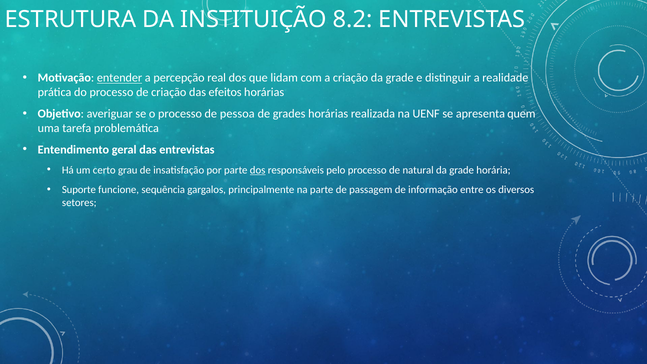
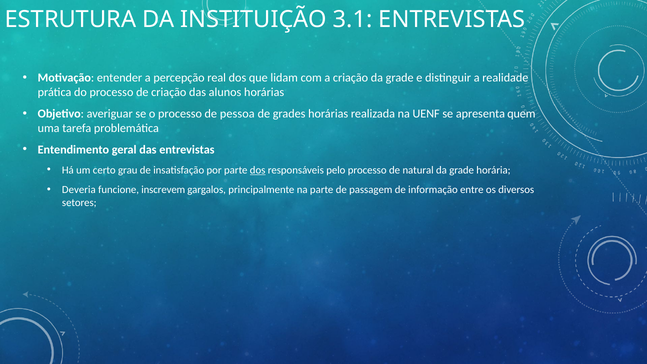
8.2: 8.2 -> 3.1 (353, 19)
entender underline: present -> none (120, 78)
efeitos: efeitos -> alunos (225, 92)
Suporte: Suporte -> Deveria (79, 190)
sequência: sequência -> inscrevem (163, 190)
